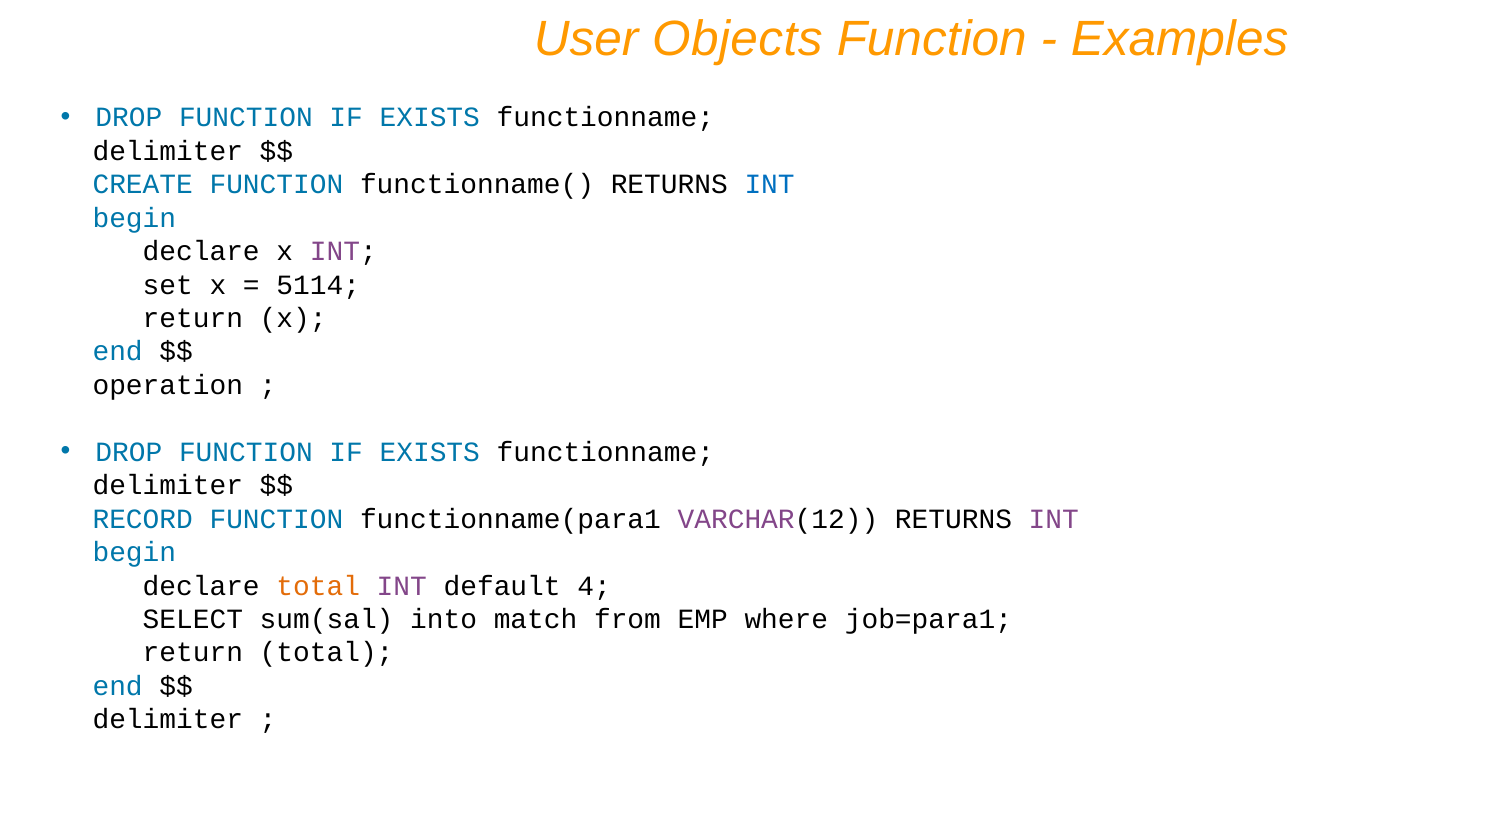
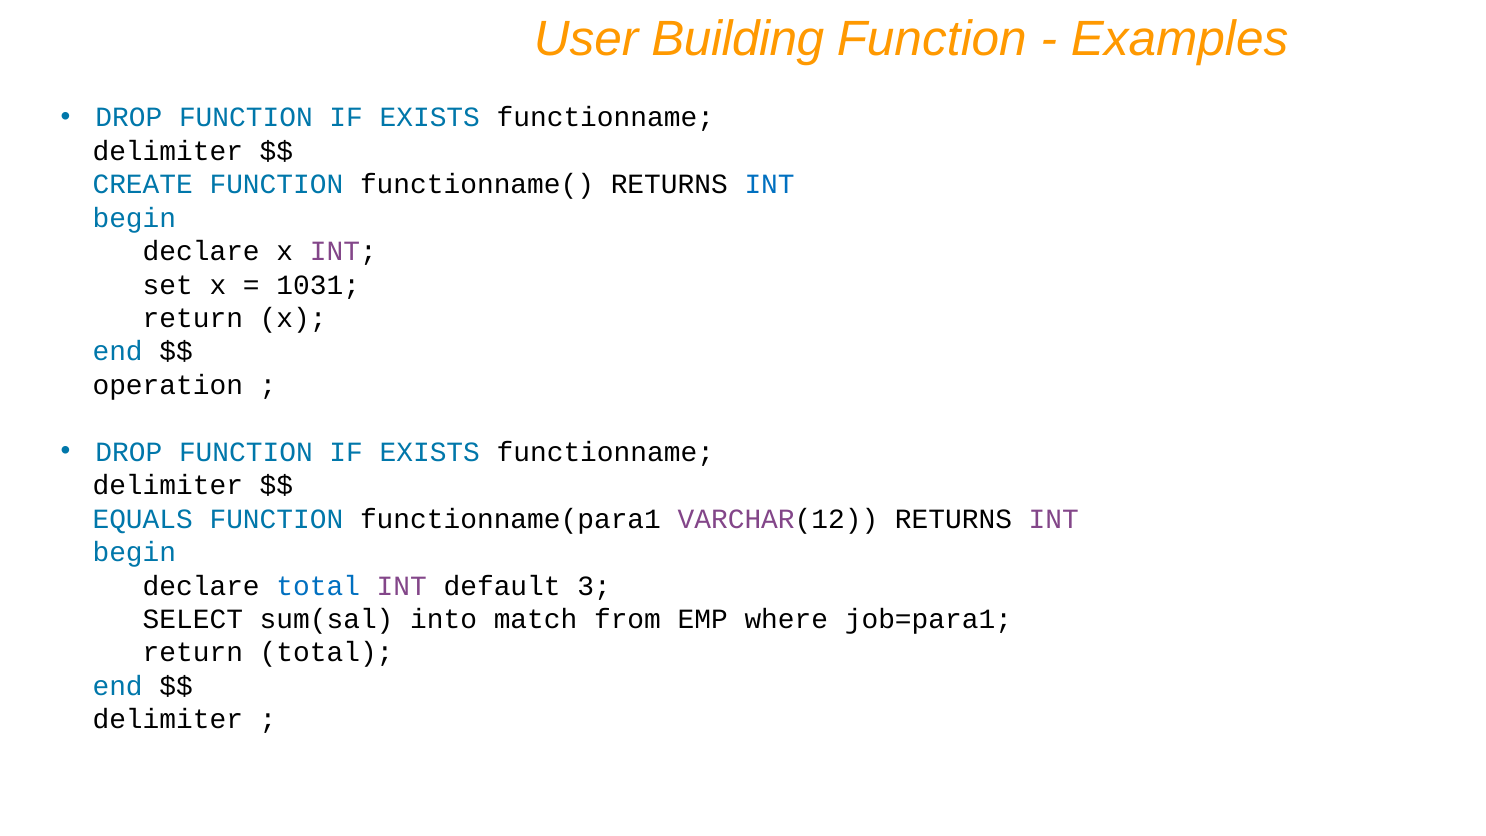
Objects: Objects -> Building (738, 39)
5114: 5114 -> 1031 (318, 285)
RECORD: RECORD -> EQUALS (143, 519)
total colour: orange -> blue (318, 586)
4: 4 -> 3 (594, 586)
